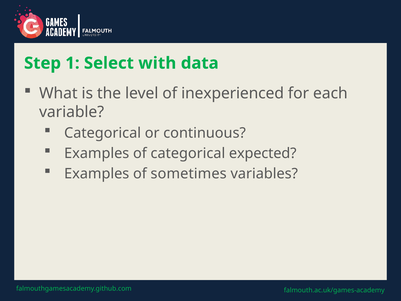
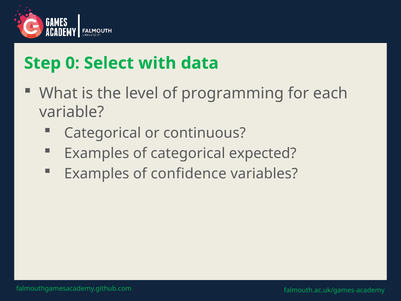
1: 1 -> 0 (72, 63)
inexperienced: inexperienced -> programming (233, 93)
sometimes: sometimes -> confidence (189, 173)
